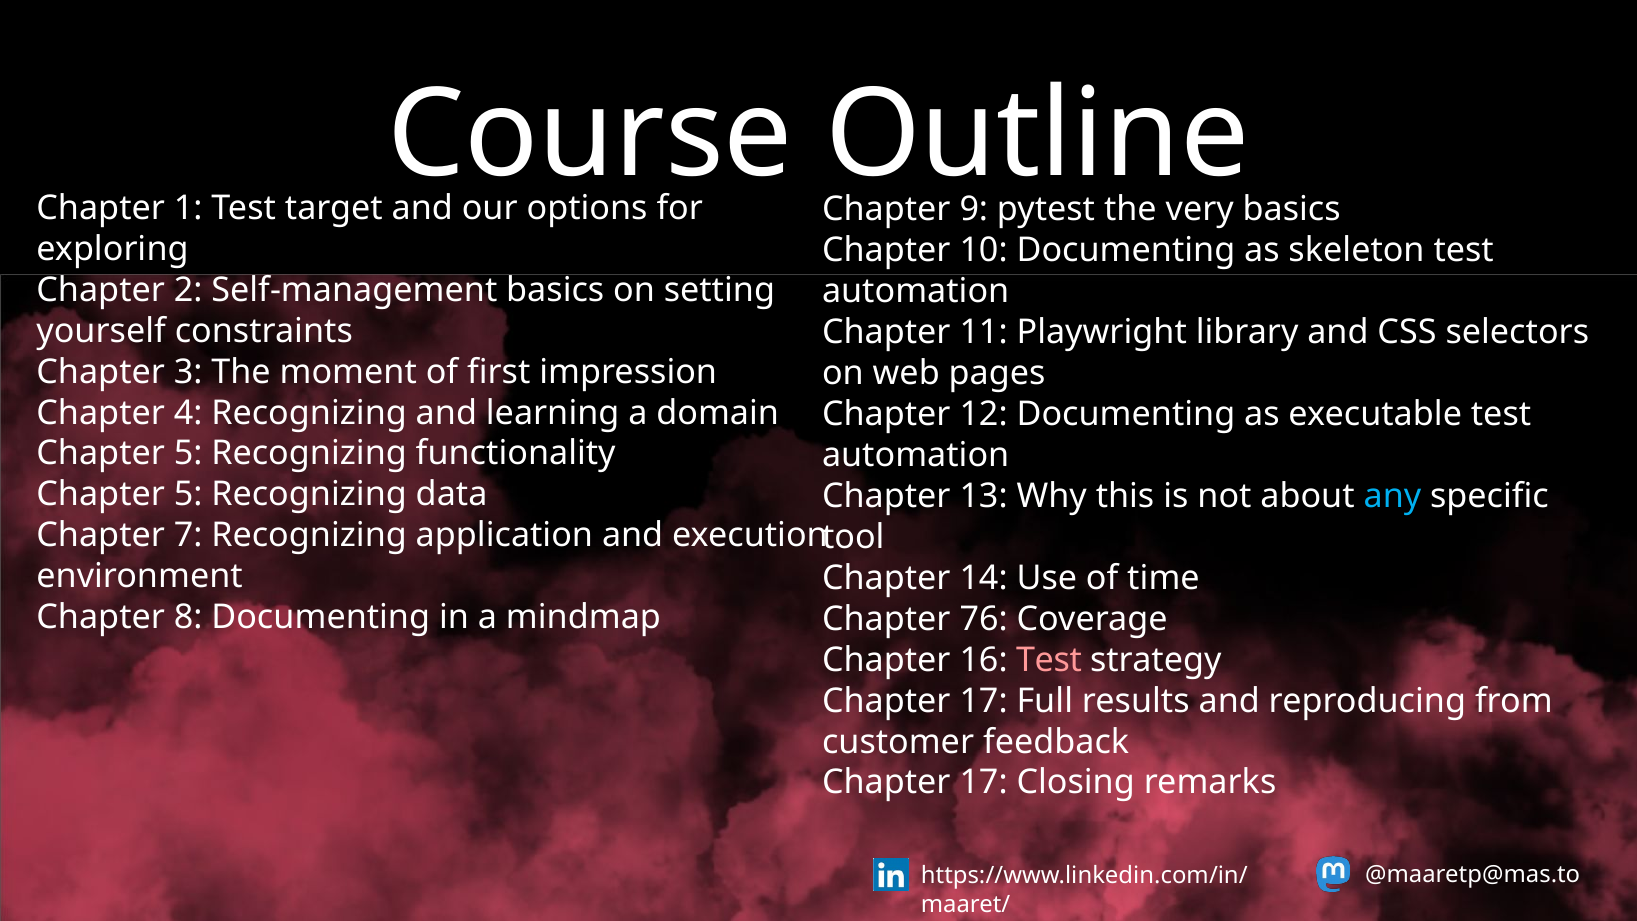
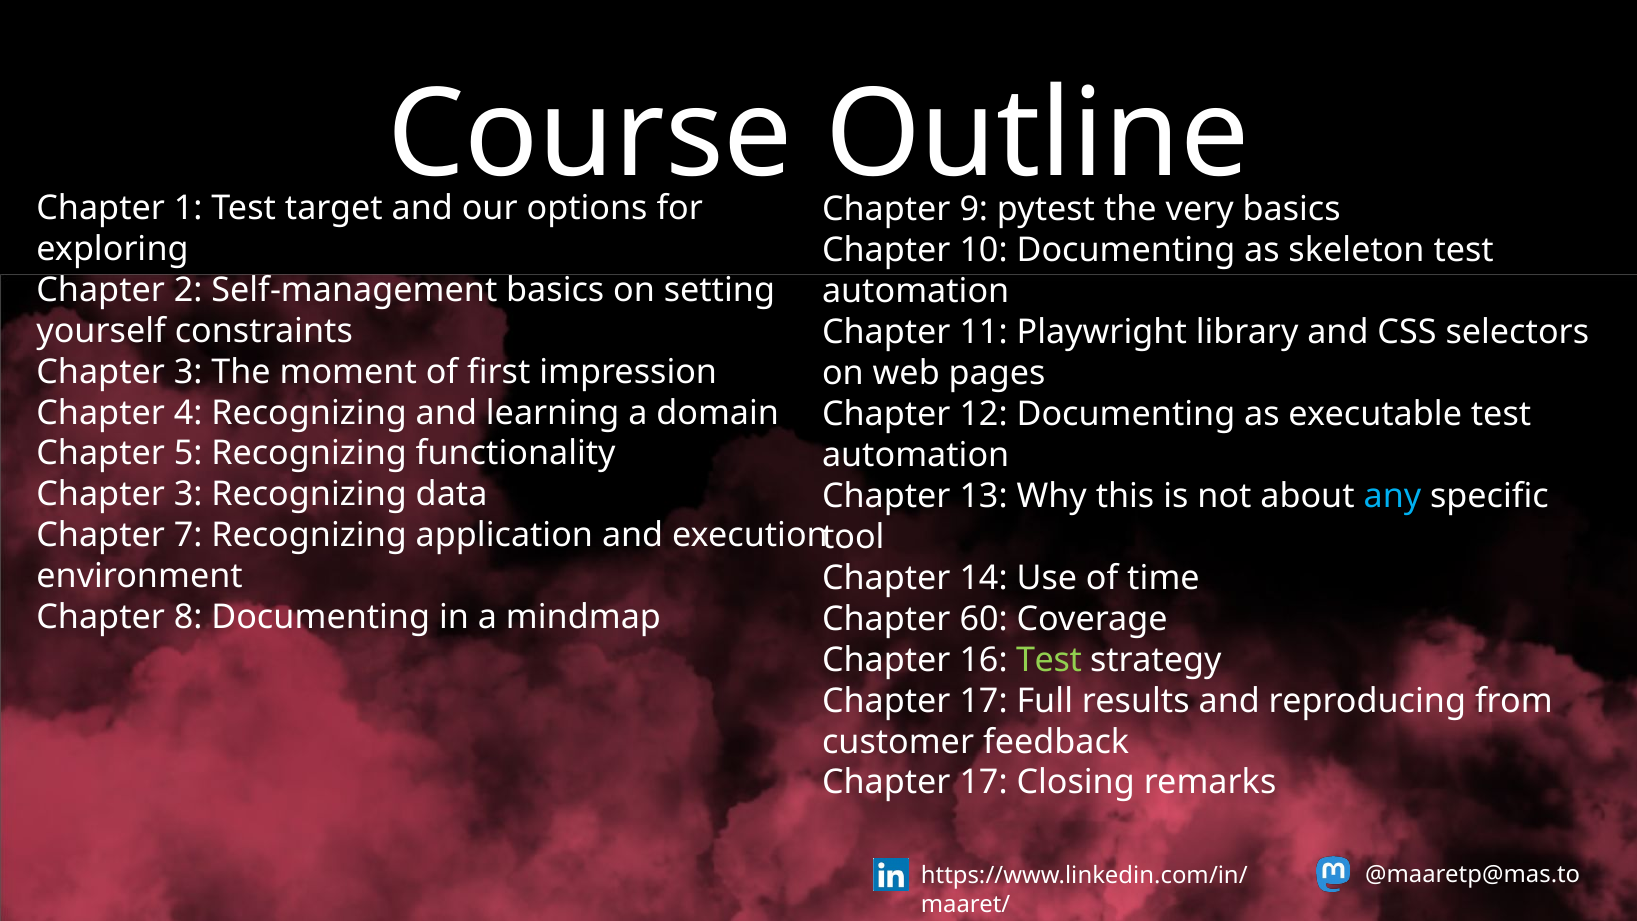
5: 5 -> 3 (188, 495)
76: 76 -> 60 (984, 619)
Test colour: pink -> light green (1049, 660)
